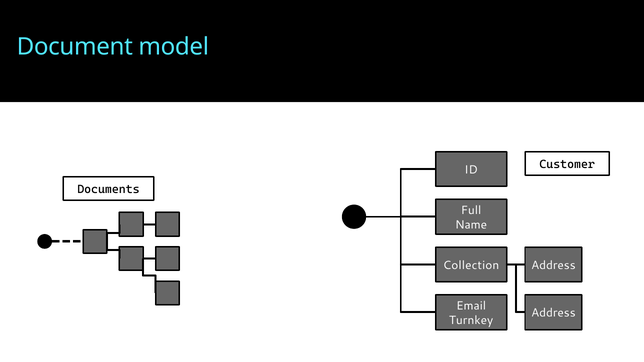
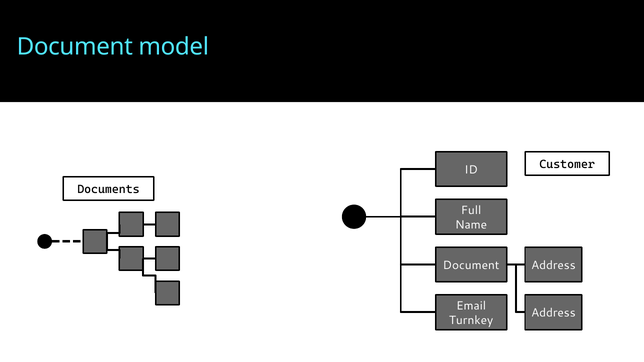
Collection: Collection -> Document (471, 265)
